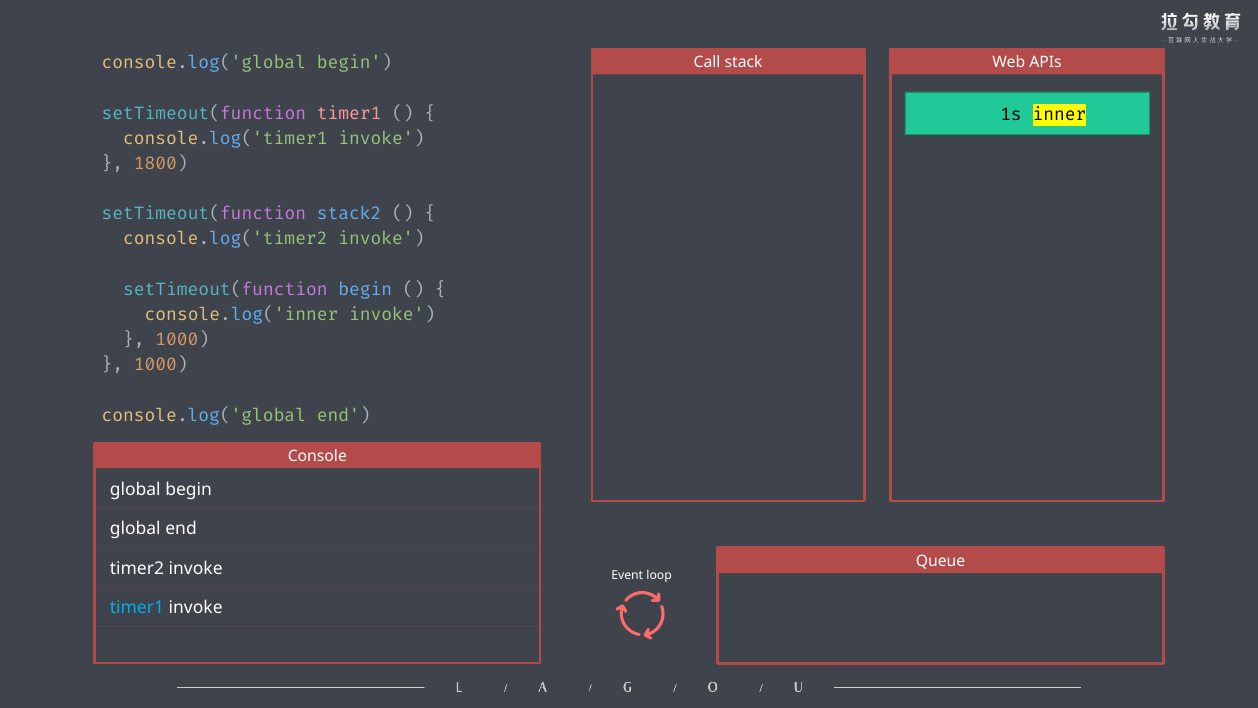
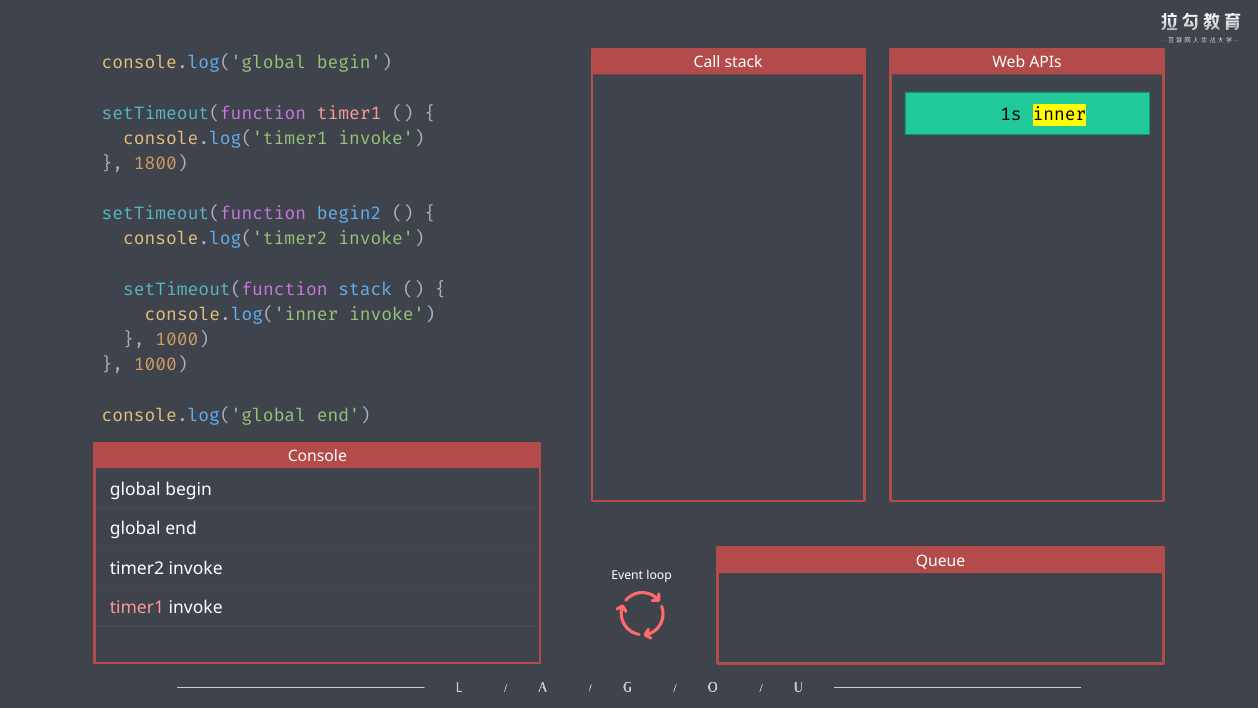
stack2: stack2 -> begin2 (349, 214)
setTimeout(function begin: begin -> stack (365, 289)
timer1 colour: light blue -> pink (137, 608)
